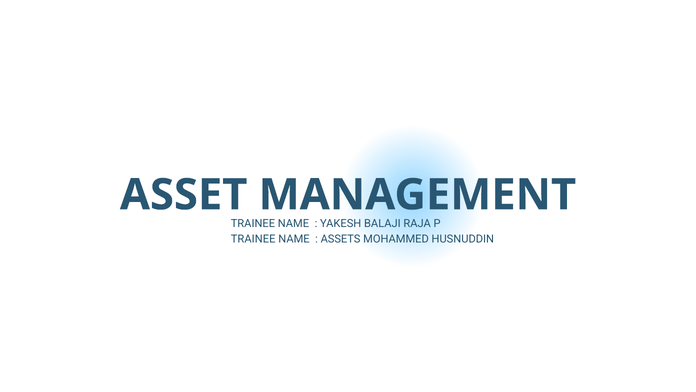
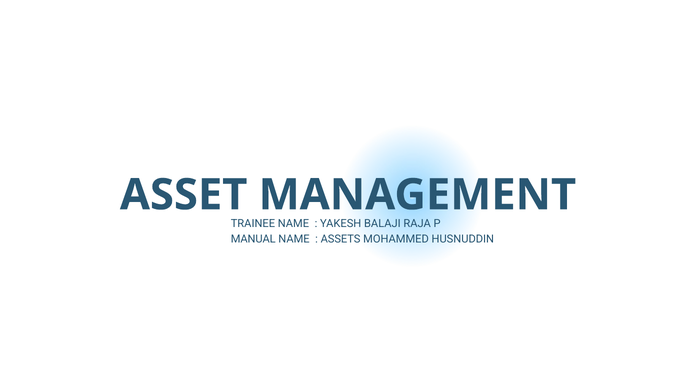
TRAINEE: TRAINEE -> MANUAL (253, 239)
